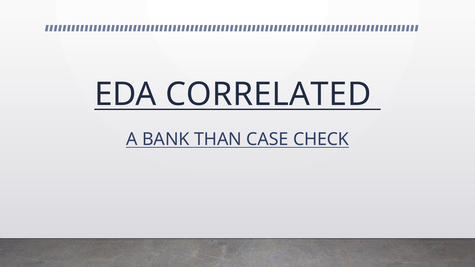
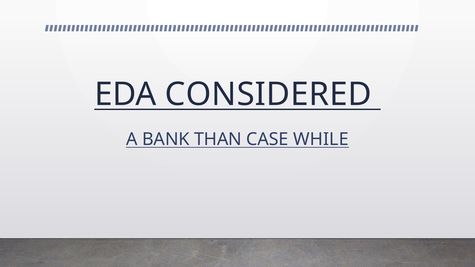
CORRELATED: CORRELATED -> CONSIDERED (268, 95)
CHECK: CHECK -> WHILE (321, 139)
